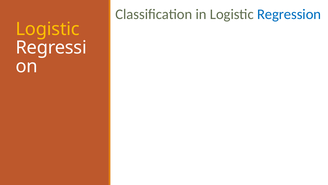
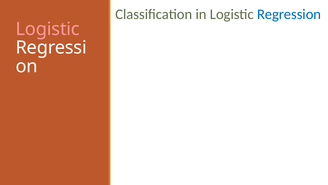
Logistic colour: yellow -> pink (48, 29)
